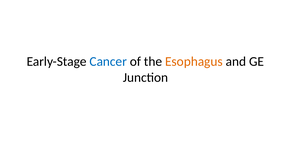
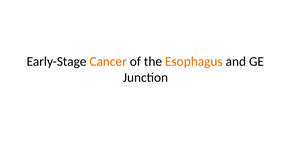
Cancer colour: blue -> orange (108, 61)
